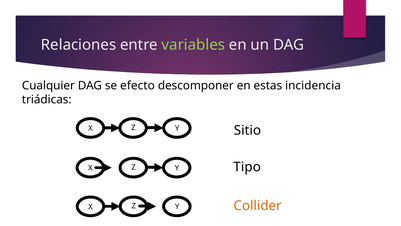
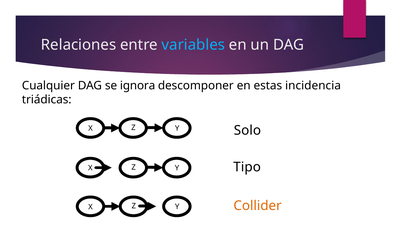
variables colour: light green -> light blue (193, 45)
efecto: efecto -> ignora (138, 85)
Sitio: Sitio -> Solo (247, 130)
